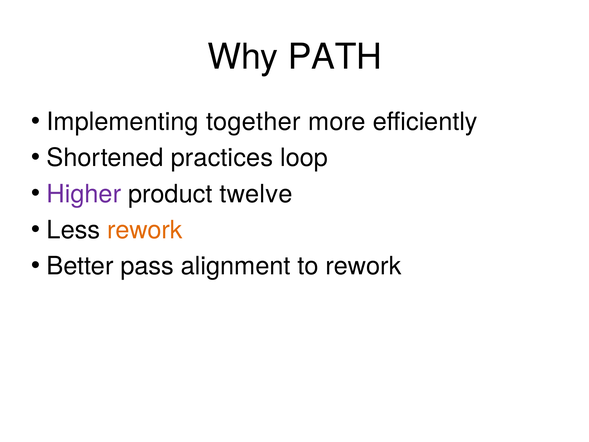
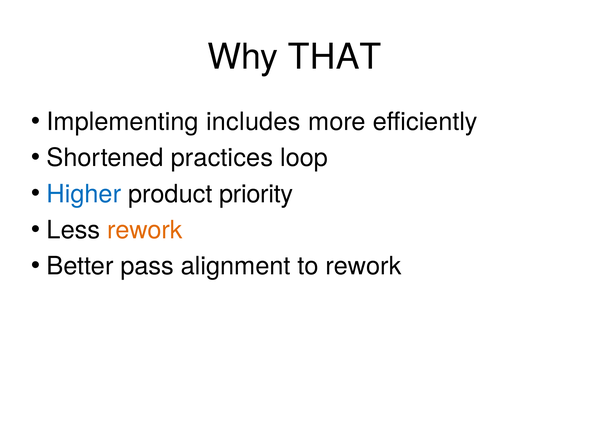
PATH: PATH -> THAT (335, 57)
together: together -> includes (253, 122)
Higher colour: purple -> blue (84, 194)
twelve: twelve -> priority (256, 194)
